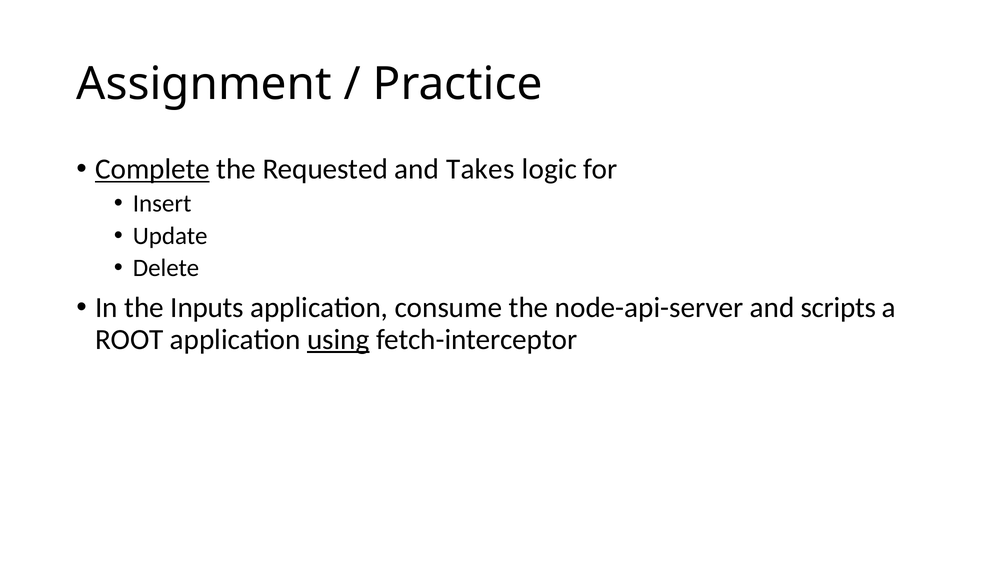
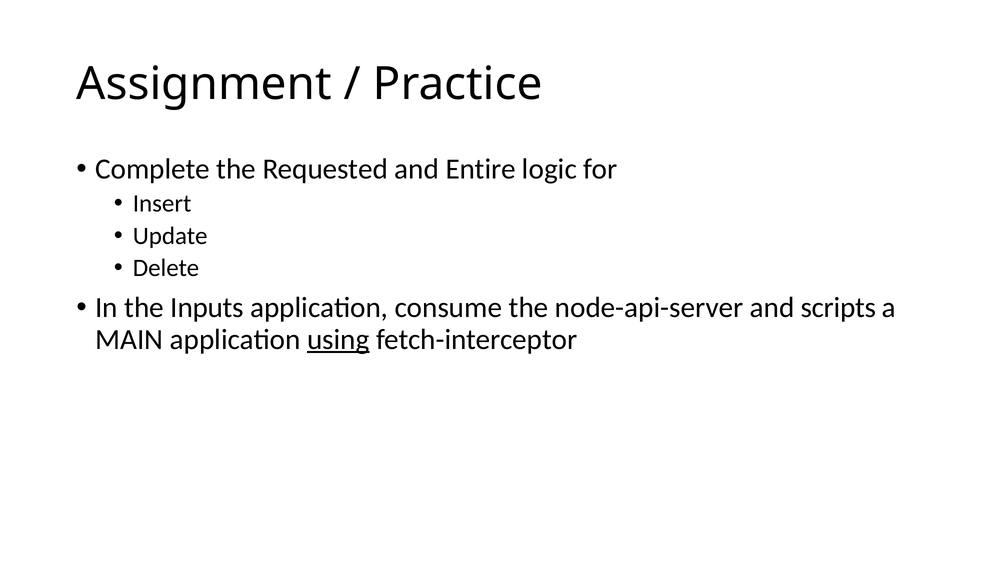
Complete underline: present -> none (152, 169)
Takes: Takes -> Entire (481, 169)
ROOT: ROOT -> MAIN (129, 340)
